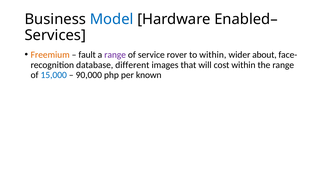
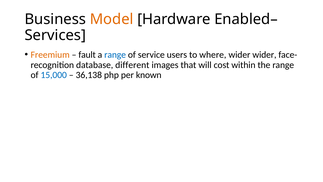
Model colour: blue -> orange (112, 19)
range colour: purple -> blue (115, 55)
rover: rover -> users (177, 55)
to within: within -> where (213, 55)
wider about: about -> wider (264, 55)
90,000: 90,000 -> 36,138 (89, 75)
